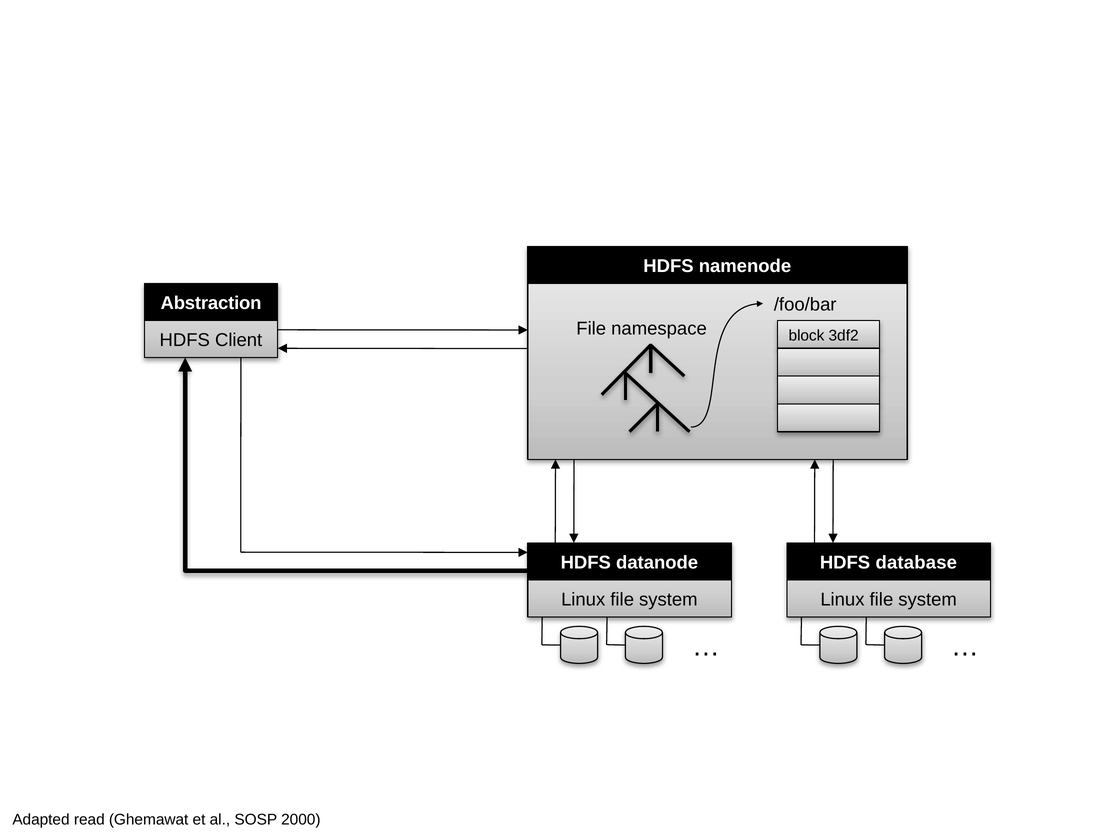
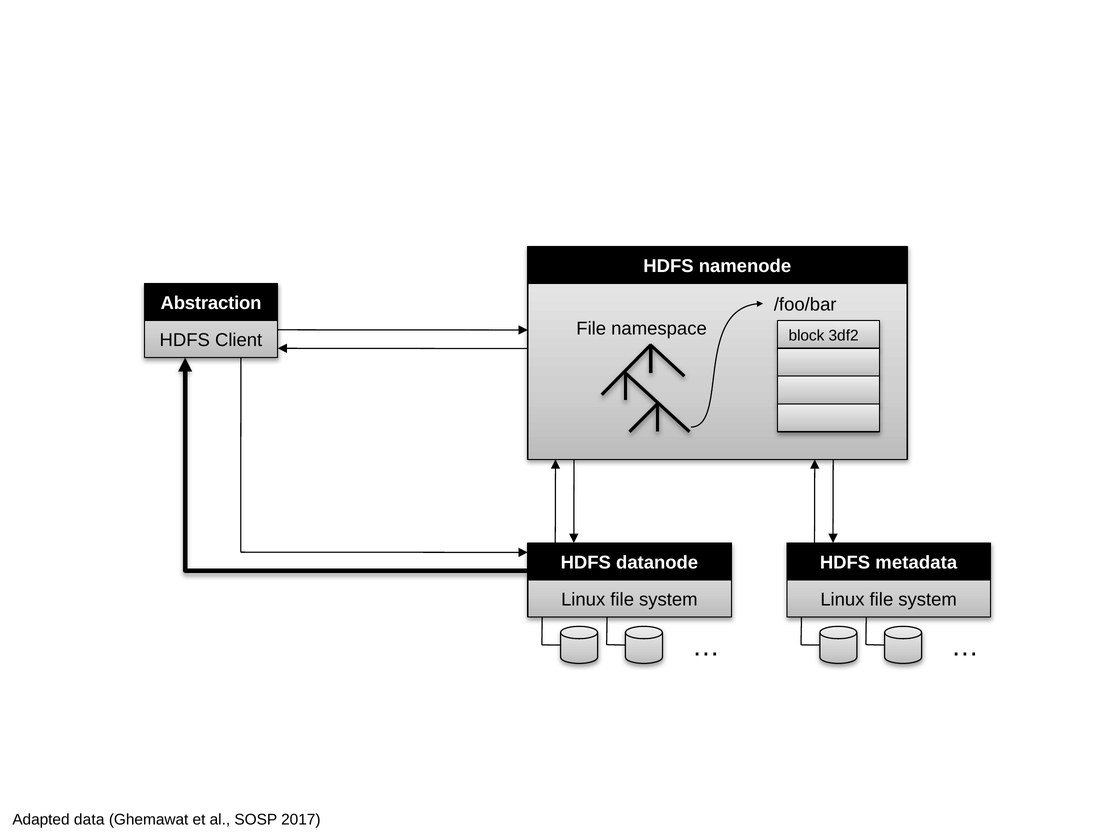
database: database -> metadata (916, 562)
Adapted read: read -> data (89, 819)
2000: 2000 -> 2017 (301, 819)
